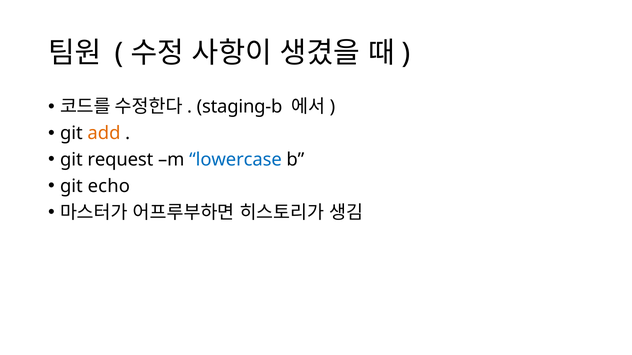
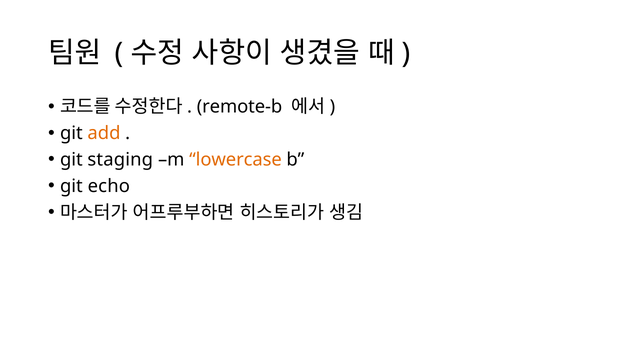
staging-b: staging-b -> remote-b (240, 107)
request: request -> staging (120, 160)
lowercase colour: blue -> orange (236, 160)
